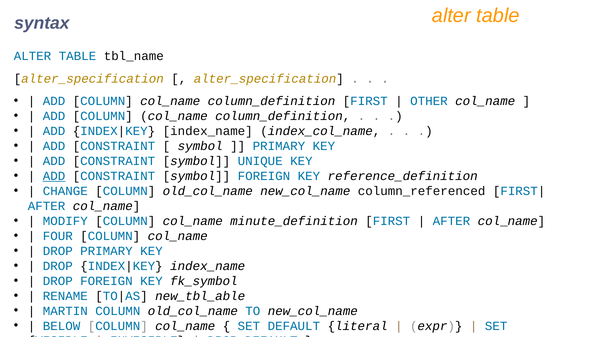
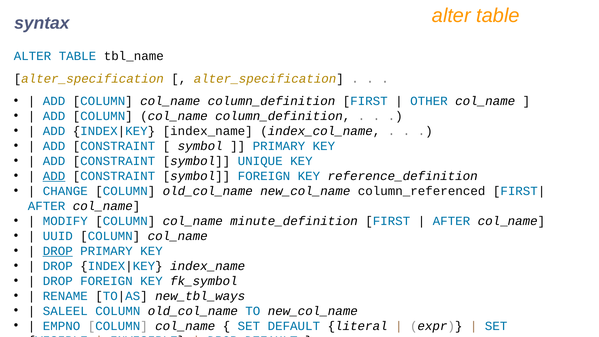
FOUR: FOUR -> UUID (58, 236)
DROP underline: none -> present (58, 251)
new_tbl_able: new_tbl_able -> new_tbl_ways (200, 296)
MARTIN: MARTIN -> SALEEL (65, 311)
BELOW: BELOW -> EMPNO (62, 326)
